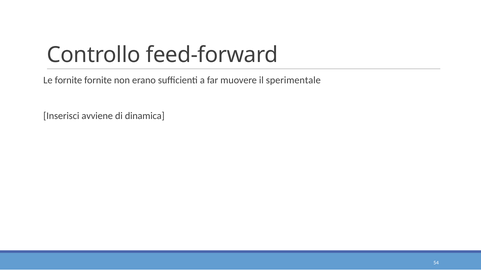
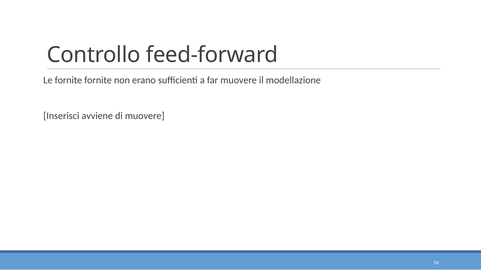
sperimentale: sperimentale -> modellazione (293, 80)
di dinamica: dinamica -> muovere (145, 116)
